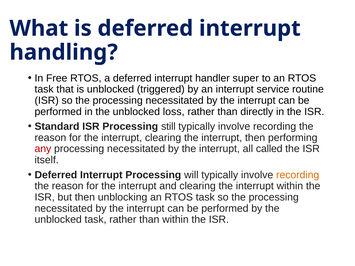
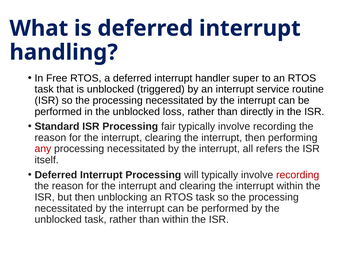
still: still -> fair (168, 127)
called: called -> refers (269, 149)
recording colour: orange -> red (298, 175)
